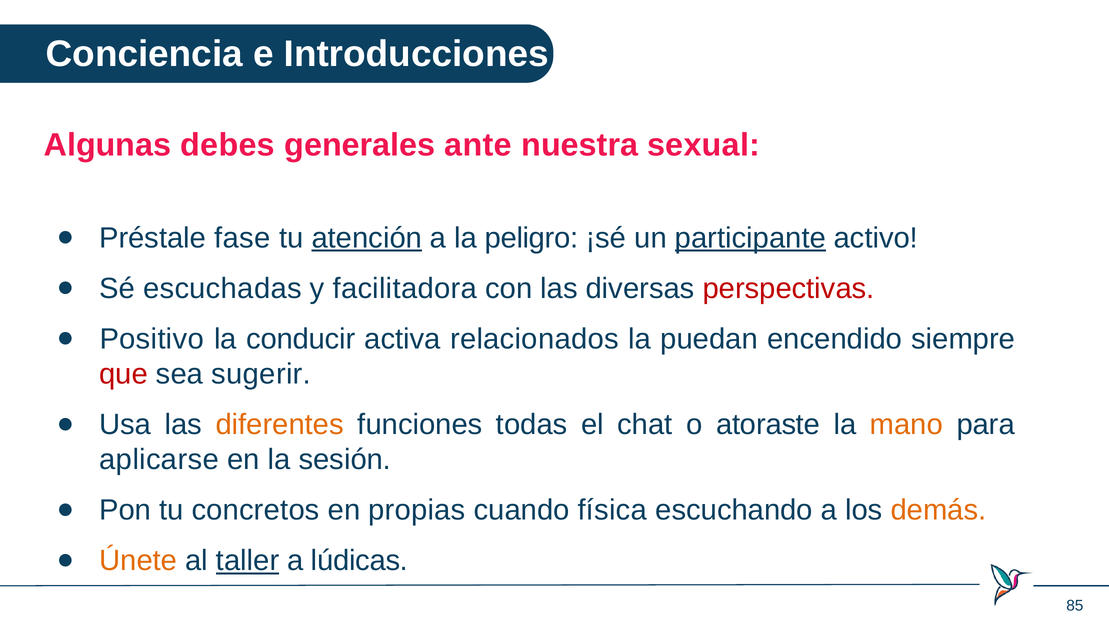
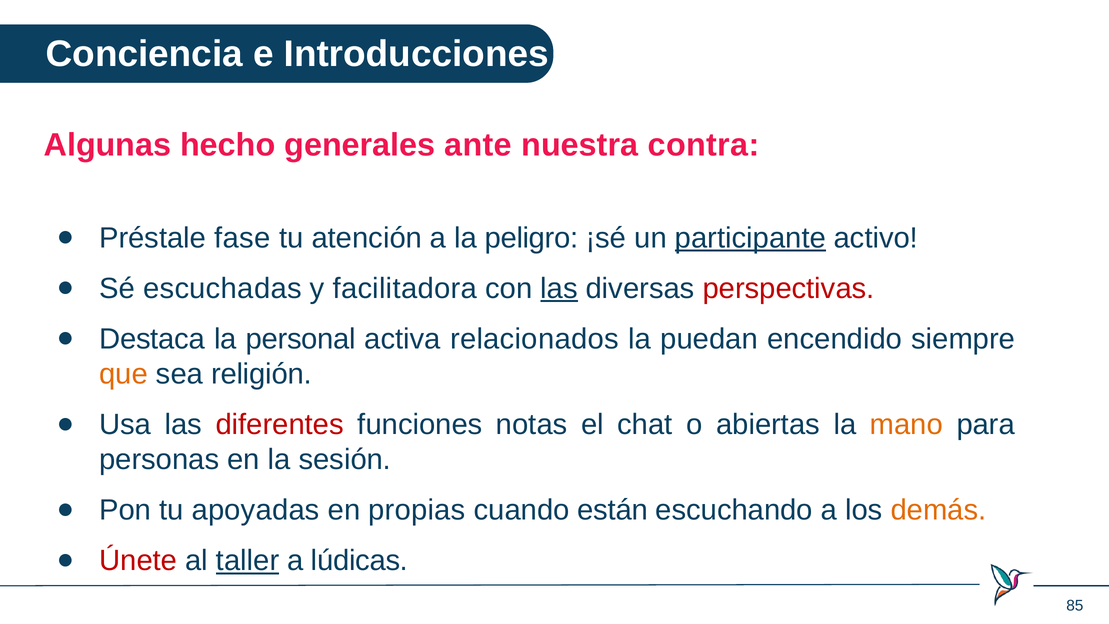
debes: debes -> hecho (228, 145)
sexual: sexual -> contra (704, 145)
atención underline: present -> none (367, 238)
las underline: none -> present (559, 288)
Positivo: Positivo -> Destaca (152, 339)
conducir: conducir -> personal (301, 339)
que colour: red -> orange (124, 374)
sugerir: sugerir -> religión (261, 374)
diferentes colour: orange -> red (280, 425)
todas: todas -> notas (532, 425)
atoraste: atoraste -> abiertas (768, 425)
aplicarse: aplicarse -> personas (159, 460)
concretos: concretos -> apoyadas (256, 510)
física: física -> están (613, 510)
Únete colour: orange -> red (138, 561)
